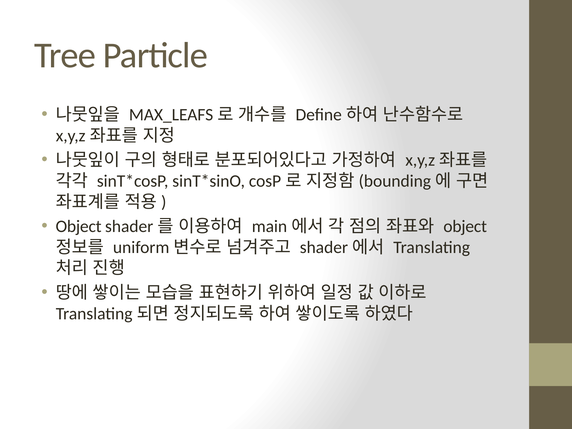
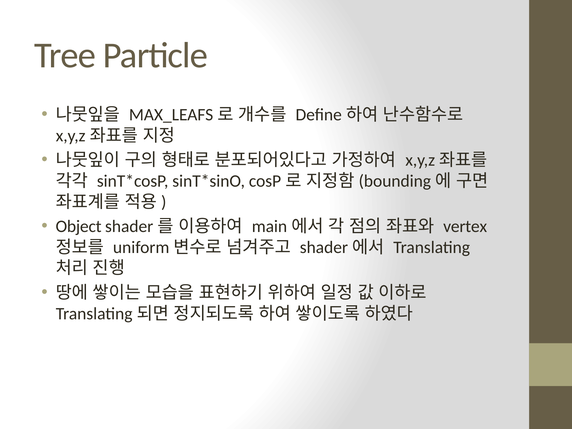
object: object -> vertex (465, 226)
